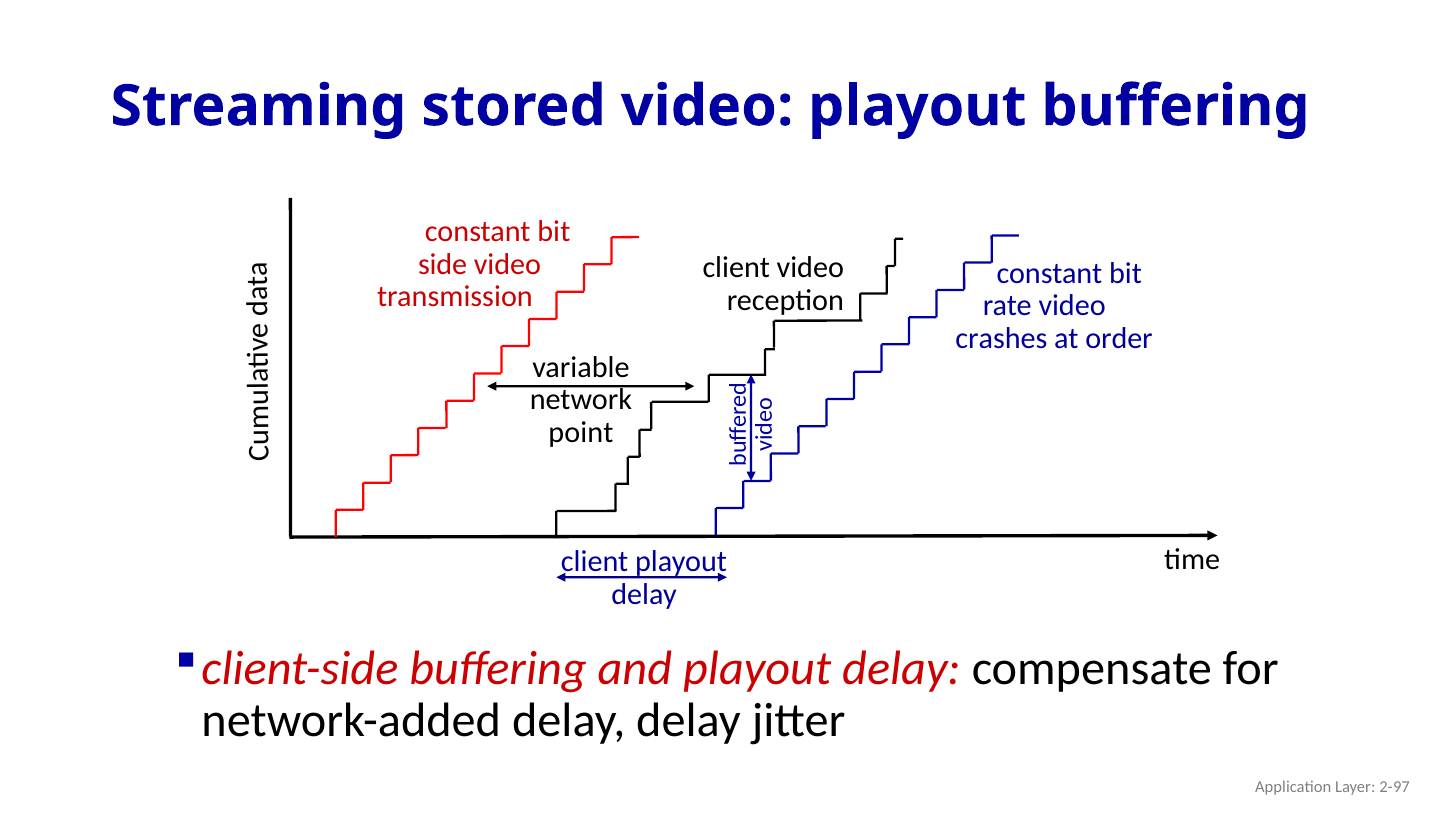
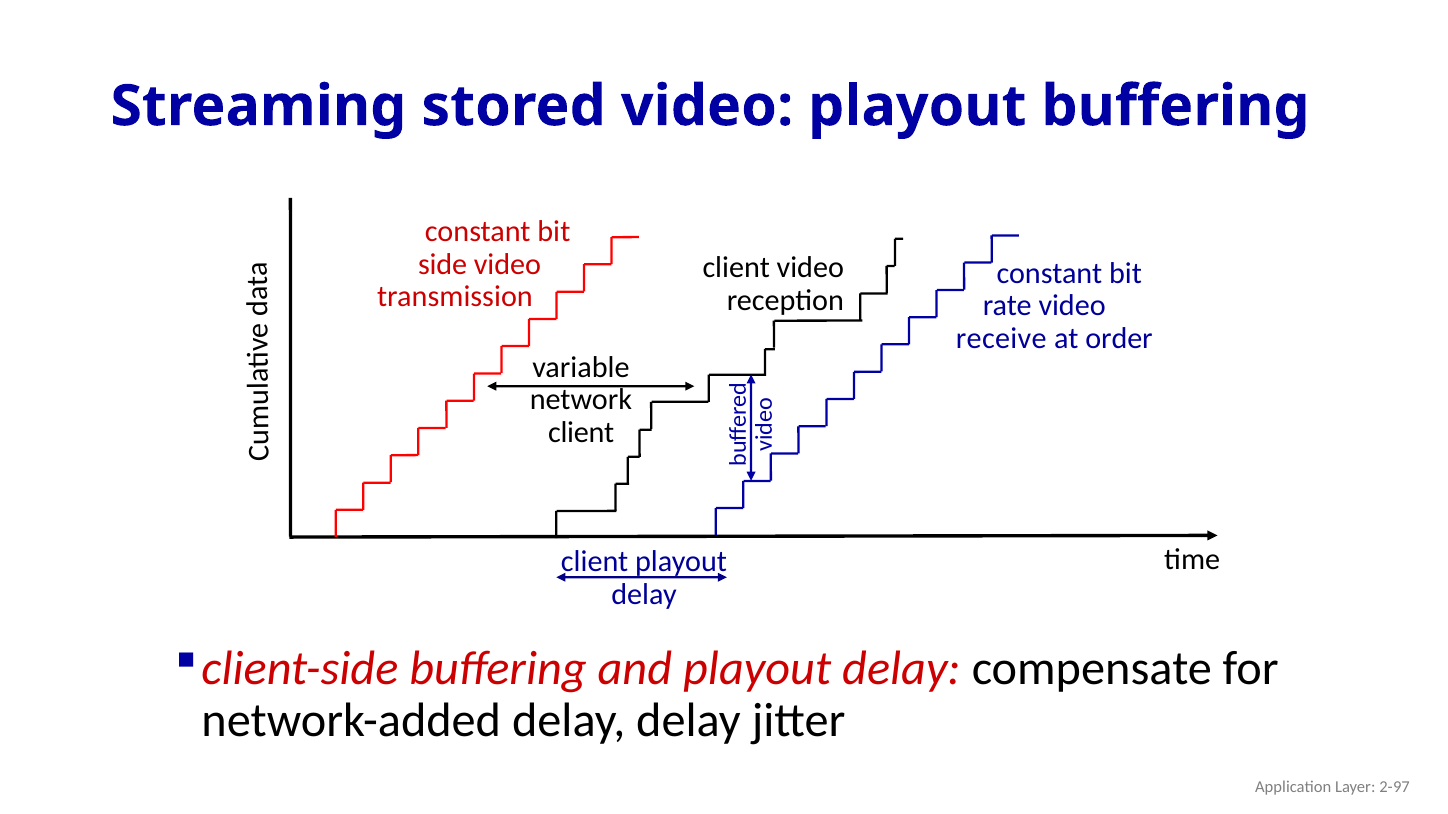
crashes: crashes -> receive (1001, 339)
point: point -> client (581, 433)
